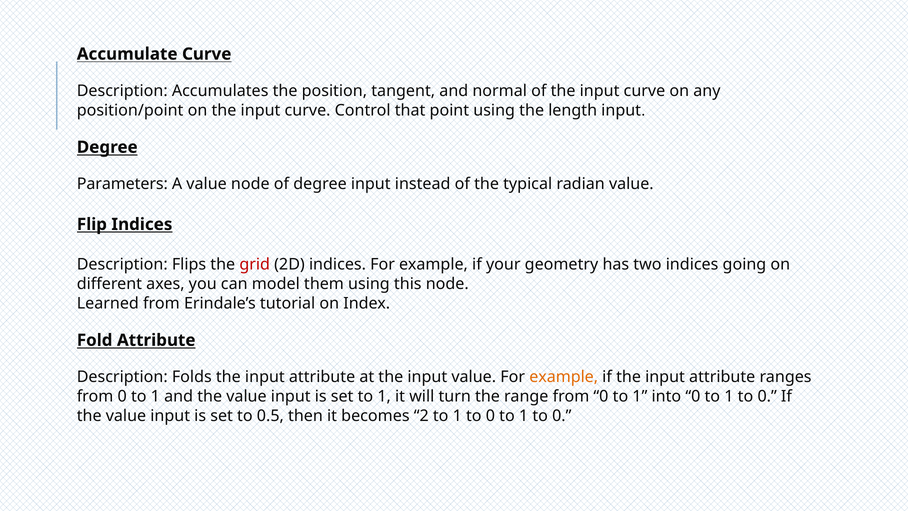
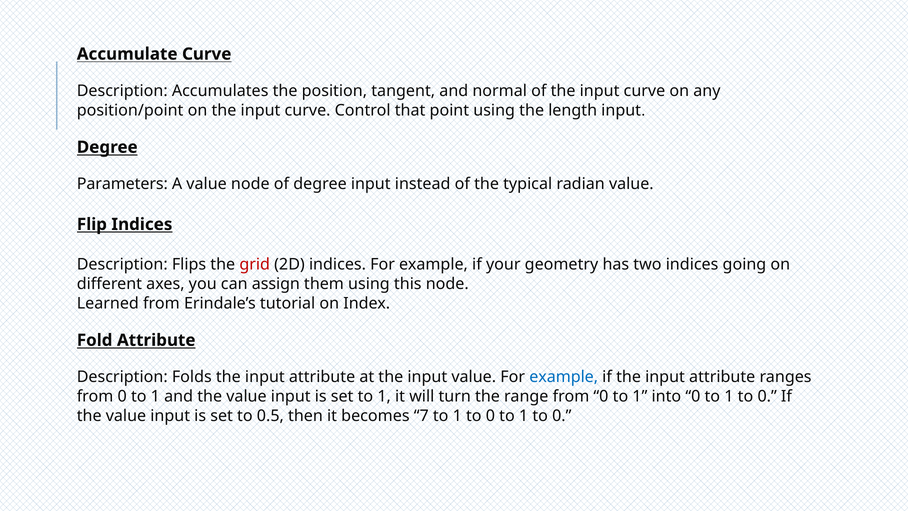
model: model -> assign (276, 284)
example colour: orange -> blue (564, 377)
2: 2 -> 7 (421, 416)
